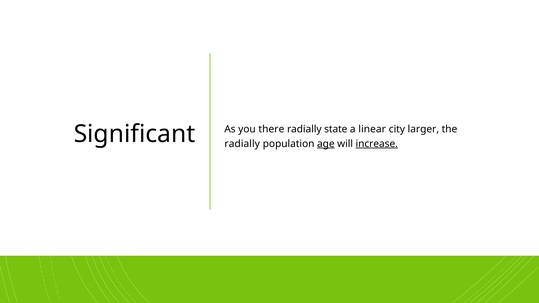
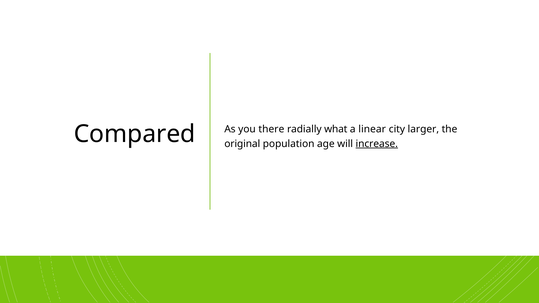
Significant: Significant -> Compared (135, 134)
state: state -> what (336, 129)
radially: radially -> original (242, 144)
age underline: present -> none (326, 144)
